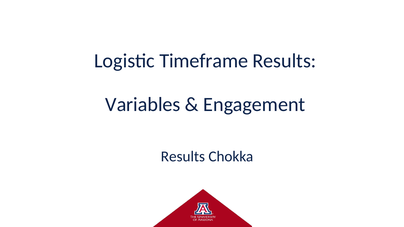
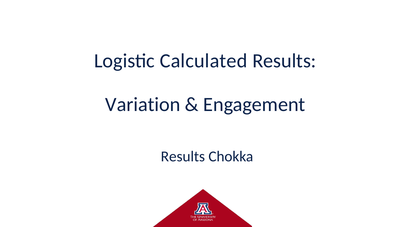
Timeframe: Timeframe -> Calculated (204, 61)
Variables: Variables -> Variation (143, 105)
